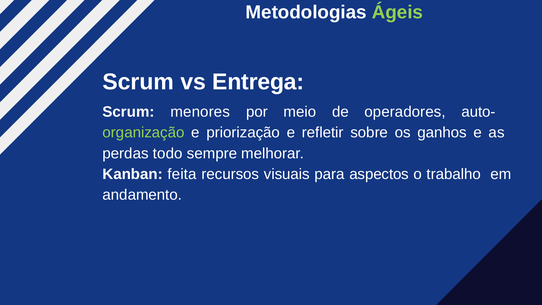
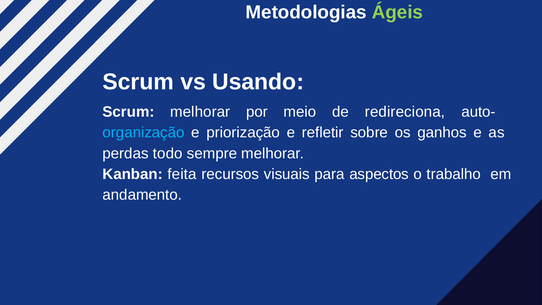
Entrega: Entrega -> Usando (258, 82)
Scrum menores: menores -> melhorar (200, 112)
operadores: operadores -> redireciona (405, 112)
organização colour: light green -> light blue (144, 133)
